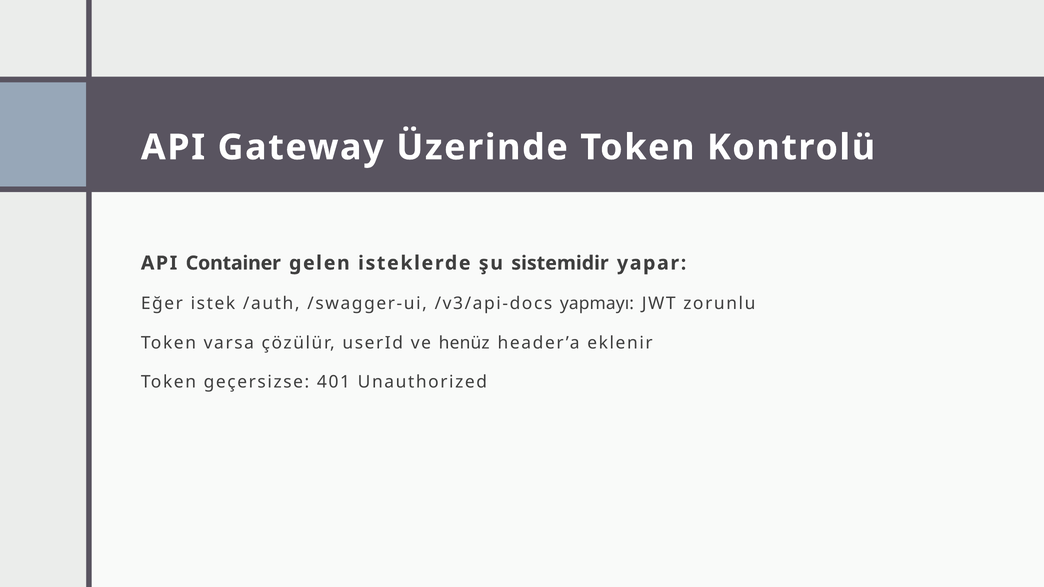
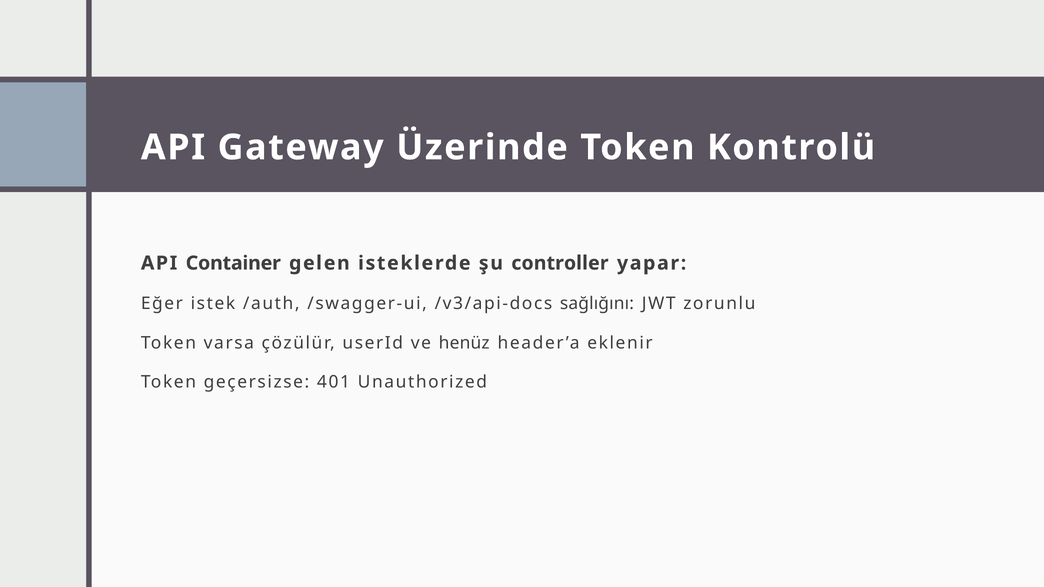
sistemidir: sistemidir -> controller (560, 263)
yapmayı: yapmayı -> sağlığını (597, 304)
